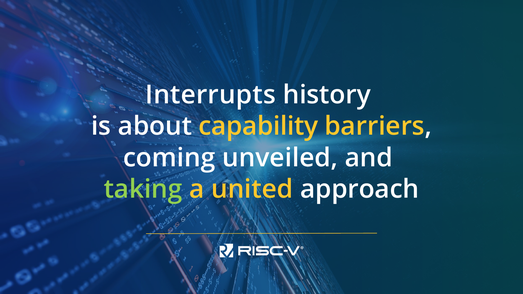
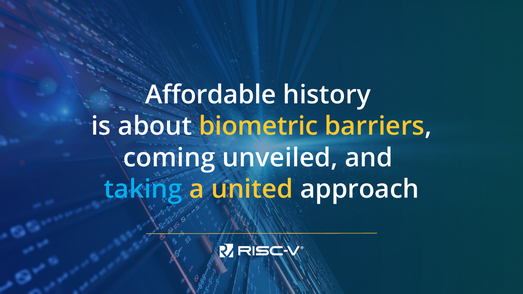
Interrupts: Interrupts -> Affordable (211, 95)
capability: capability -> biometric (258, 126)
taking colour: light green -> light blue (143, 189)
